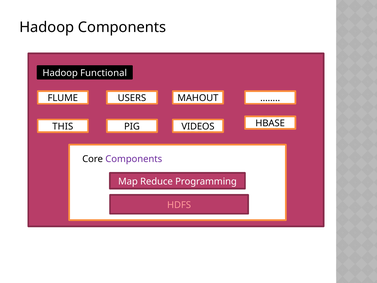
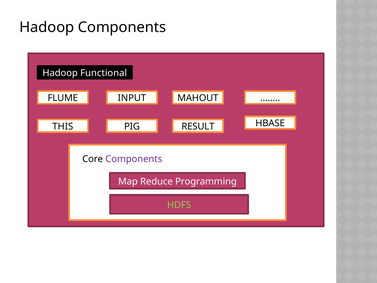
USERS: USERS -> INPUT (132, 98)
VIDEOS: VIDEOS -> RESULT (198, 126)
HDFS colour: pink -> light green (179, 205)
